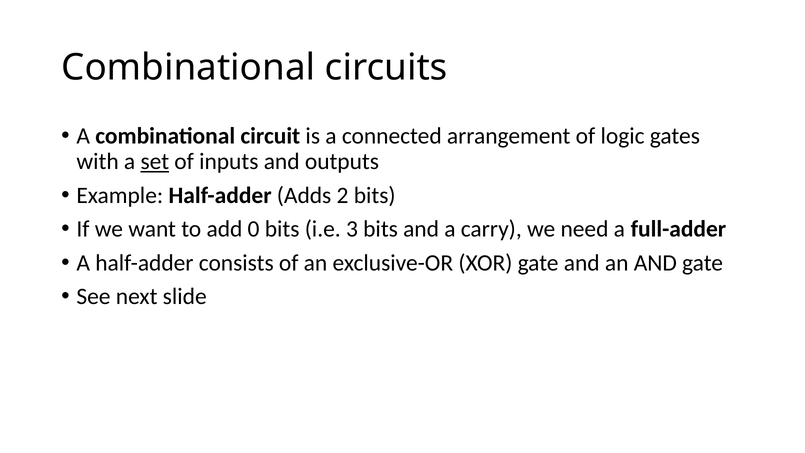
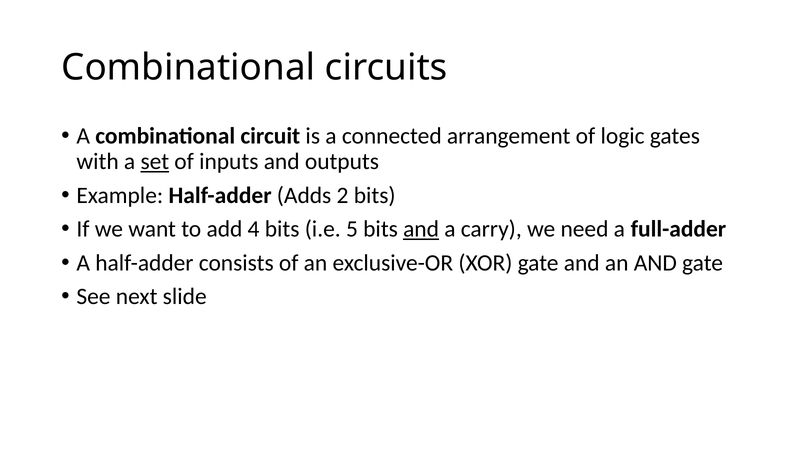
0: 0 -> 4 (254, 229)
3: 3 -> 5 (352, 229)
and underline: none -> present (421, 229)
